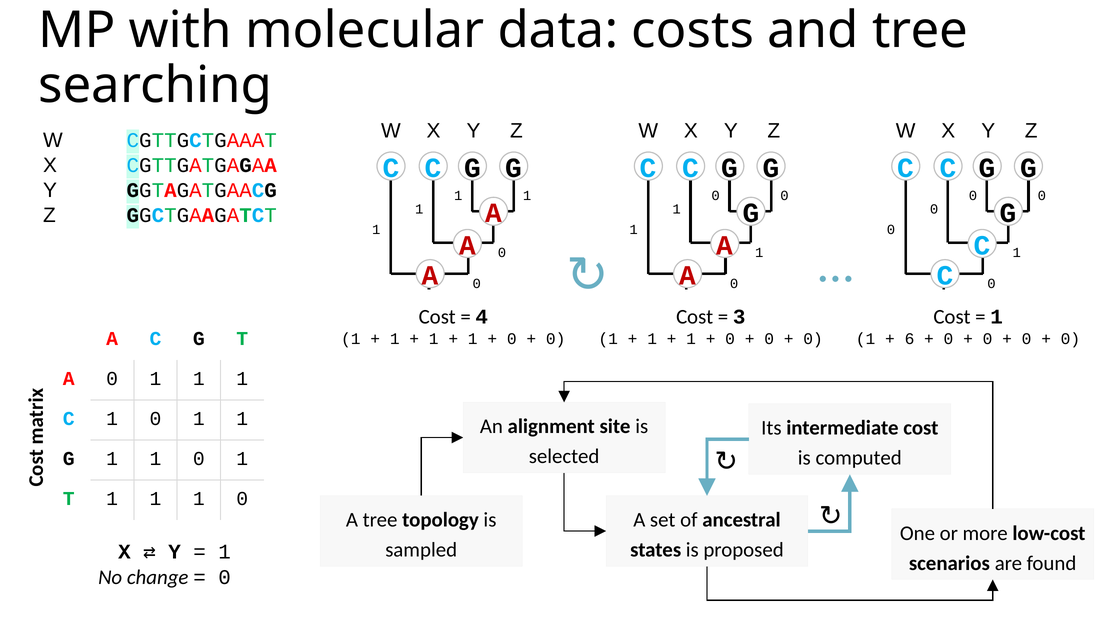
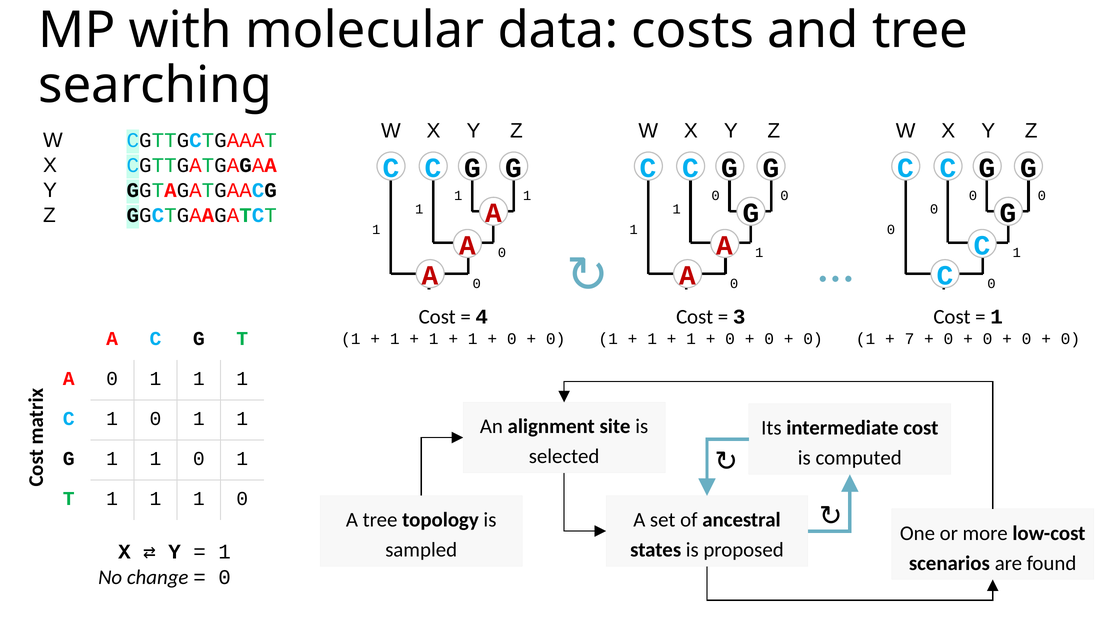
6: 6 -> 7 (910, 339)
